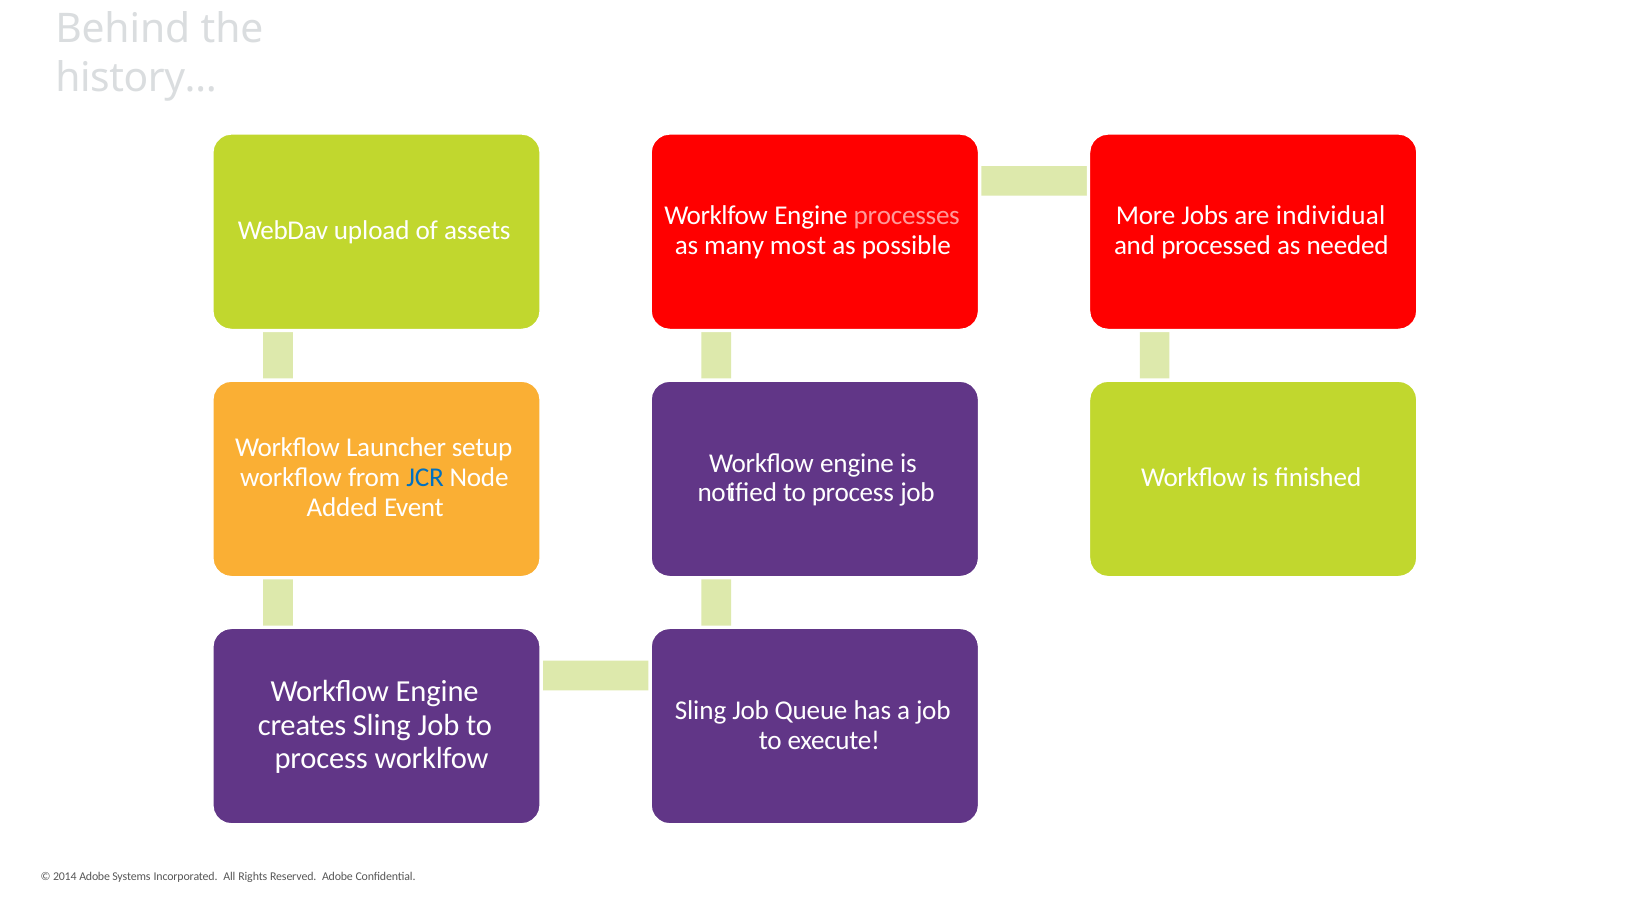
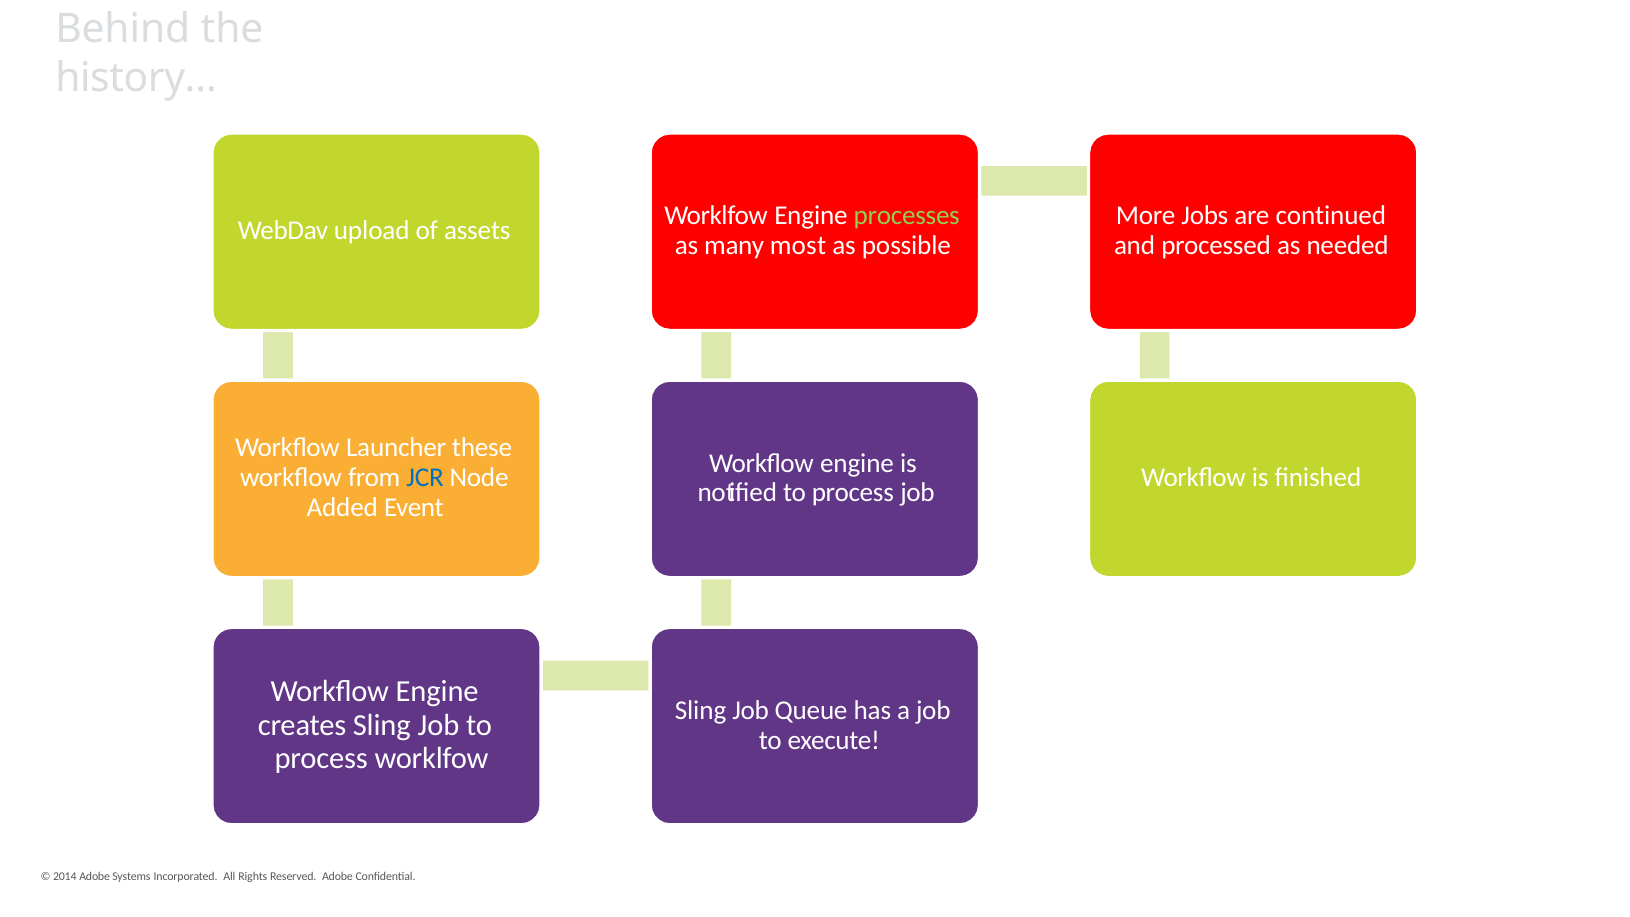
processes colour: pink -> light green (907, 215)
individual: individual -> continued (1331, 215)
setup: setup -> these (482, 448)
